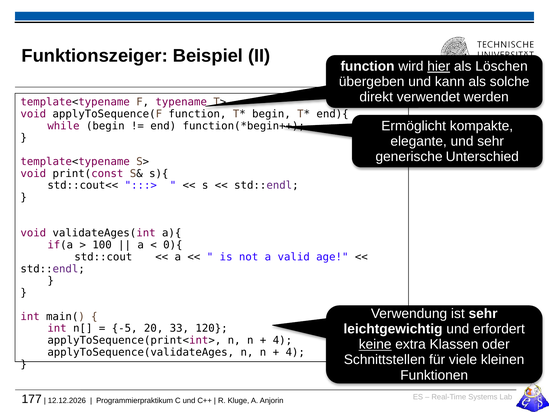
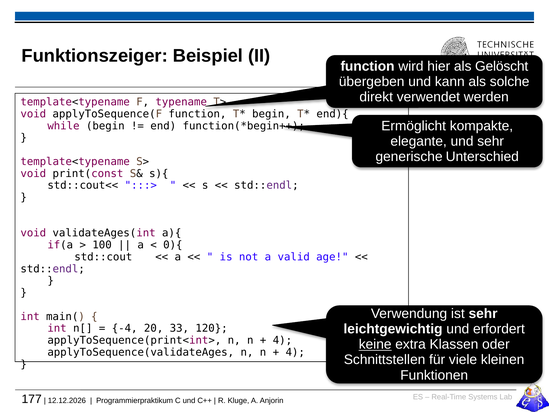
hier underline: present -> none (439, 66)
Löschen: Löschen -> Gelöscht (502, 66)
-5: -5 -> -4 (125, 328)
